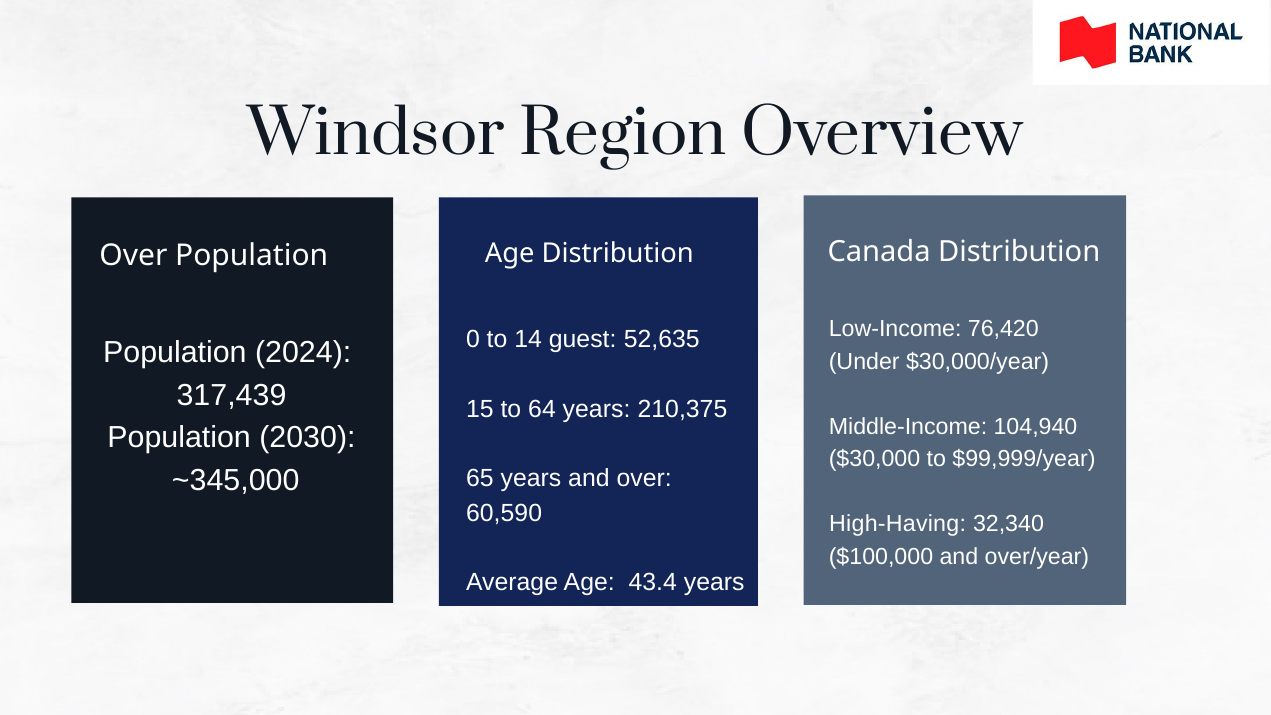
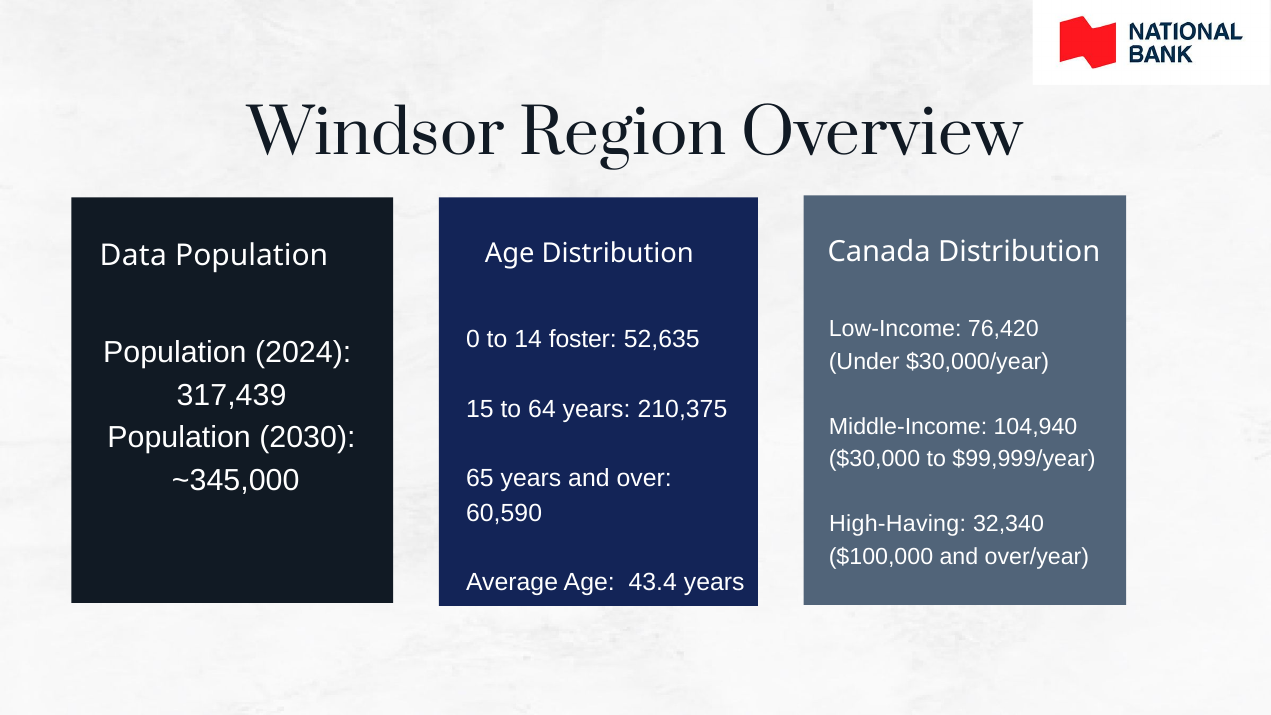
Over: Over -> Data (133, 255)
guest: guest -> foster (583, 339)
